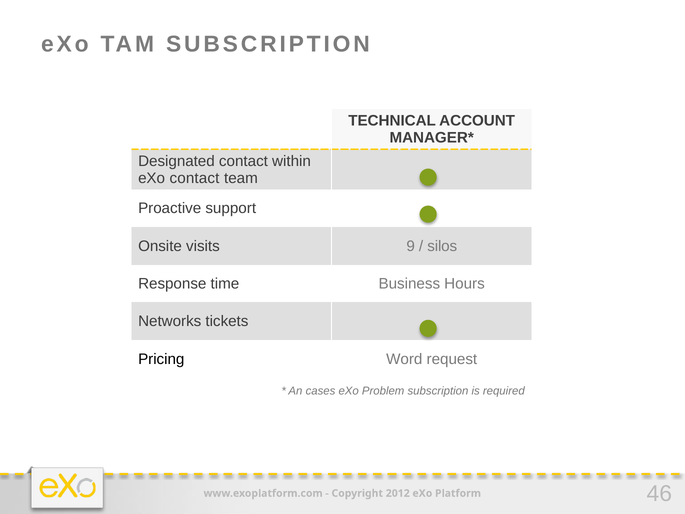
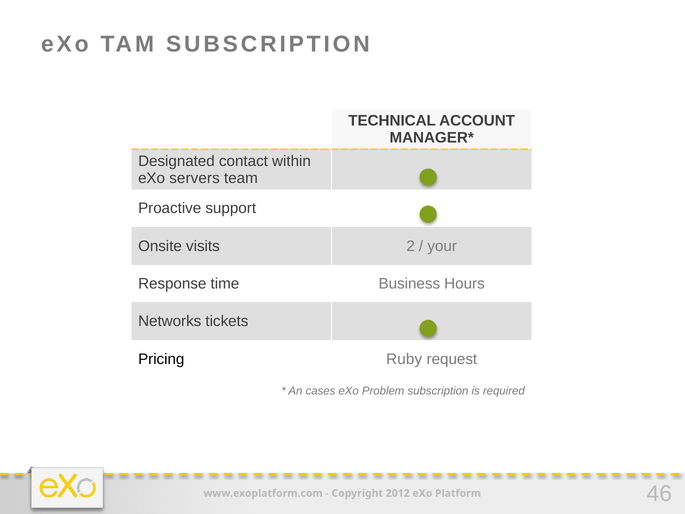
eXo contact: contact -> servers (195, 178)
9: 9 -> 2 (411, 246)
silos: silos -> your (442, 246)
Word: Word -> Ruby (404, 359)
